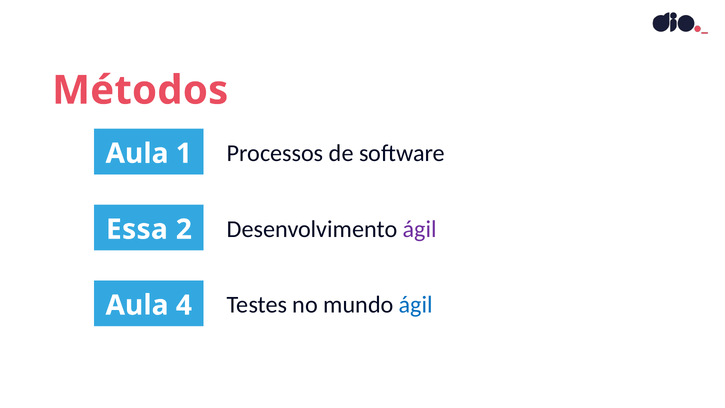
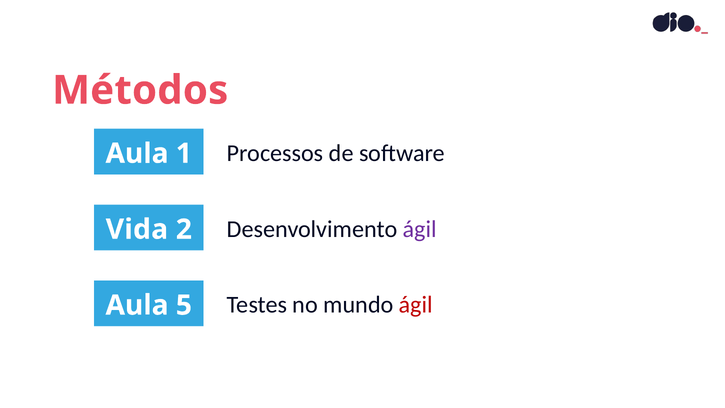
Essa: Essa -> Vida (137, 229)
4: 4 -> 5 (184, 305)
ágil colour: blue -> red (416, 305)
